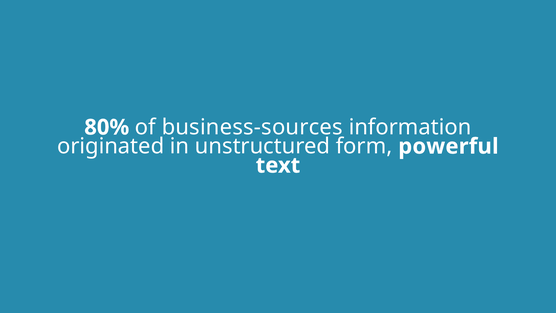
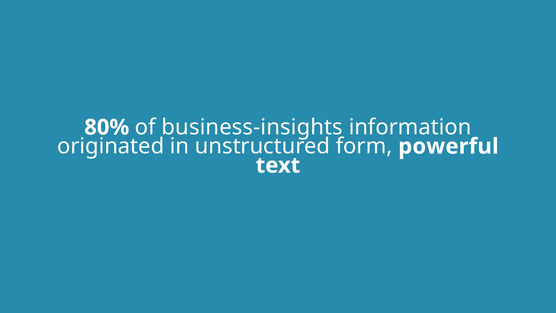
business-sources: business-sources -> business-insights (252, 127)
